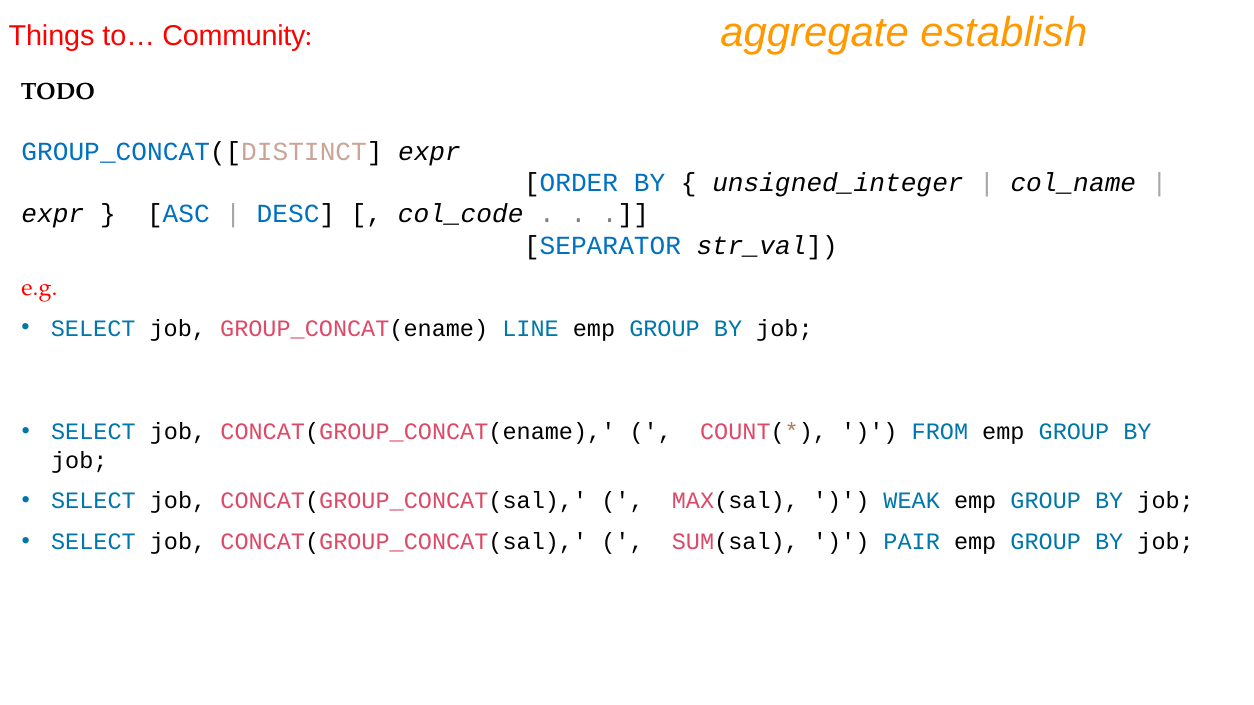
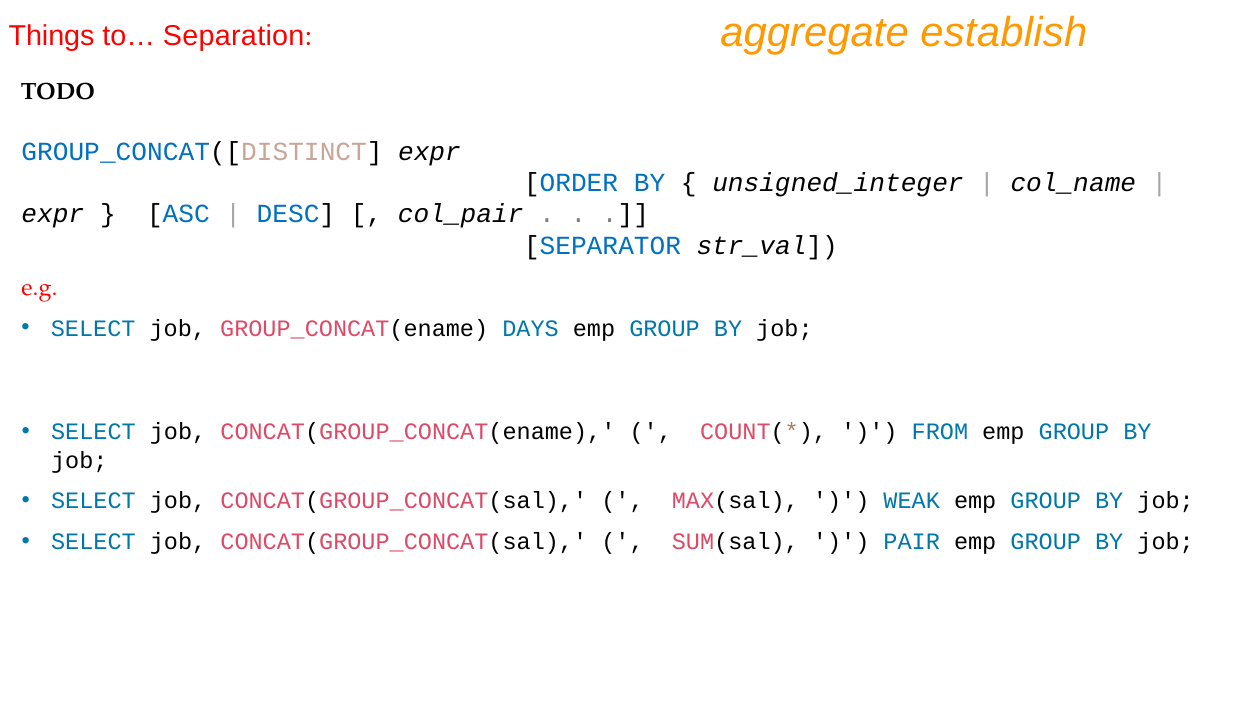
Community: Community -> Separation (234, 36)
col_code: col_code -> col_pair (461, 214)
LINE: LINE -> DAYS (531, 329)
